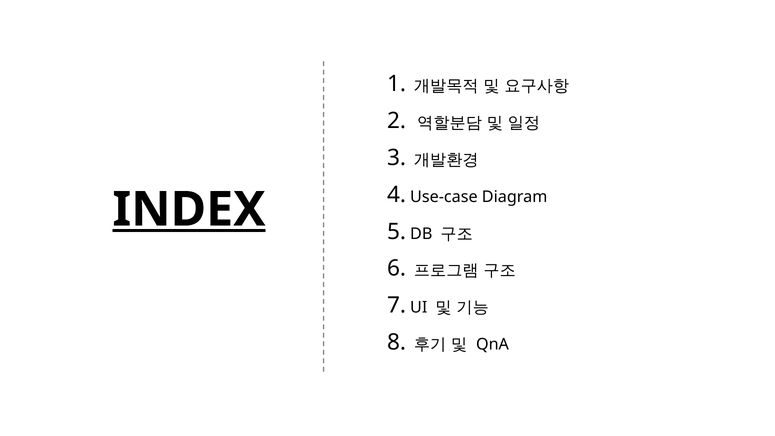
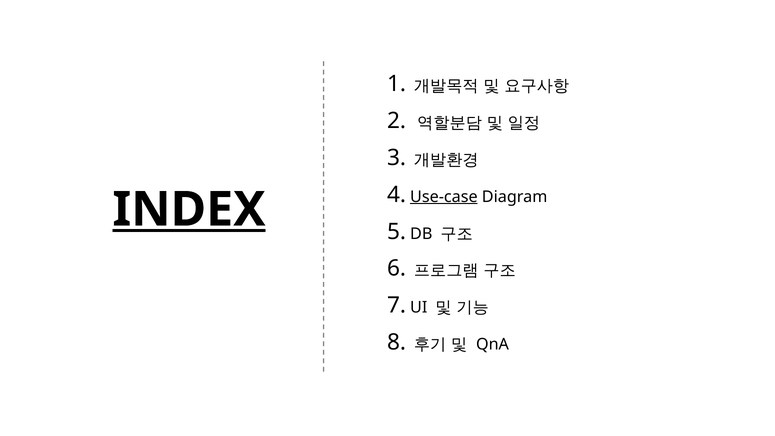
Use-case underline: none -> present (444, 197)
